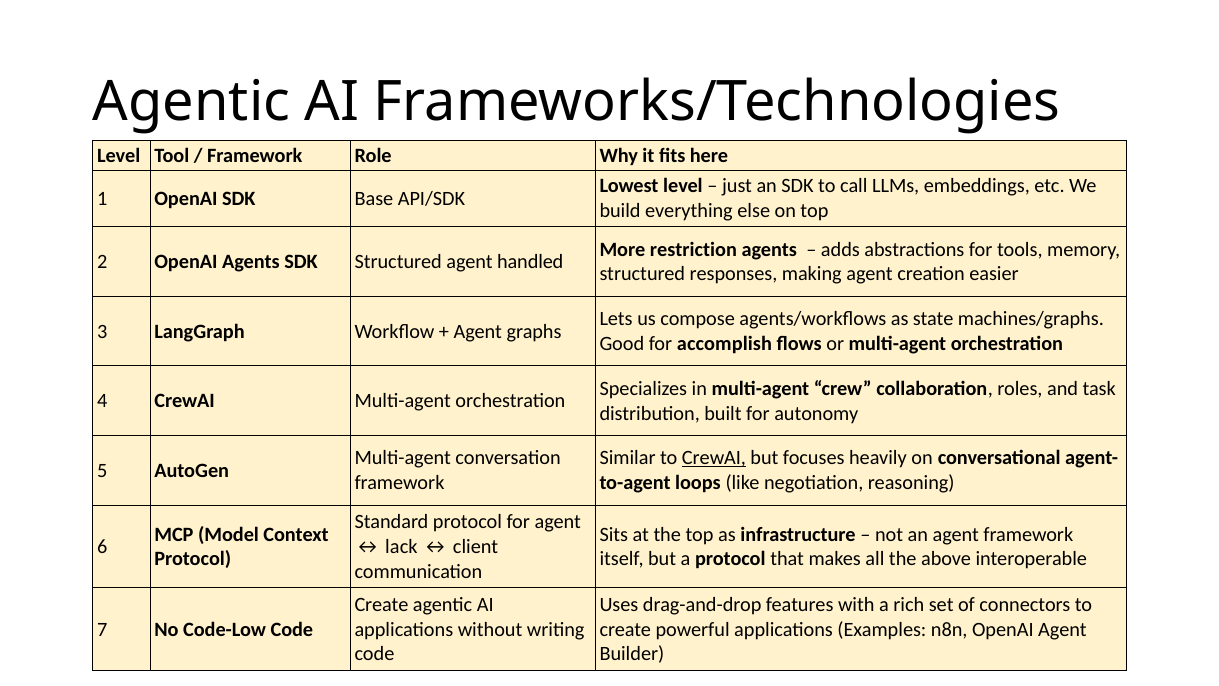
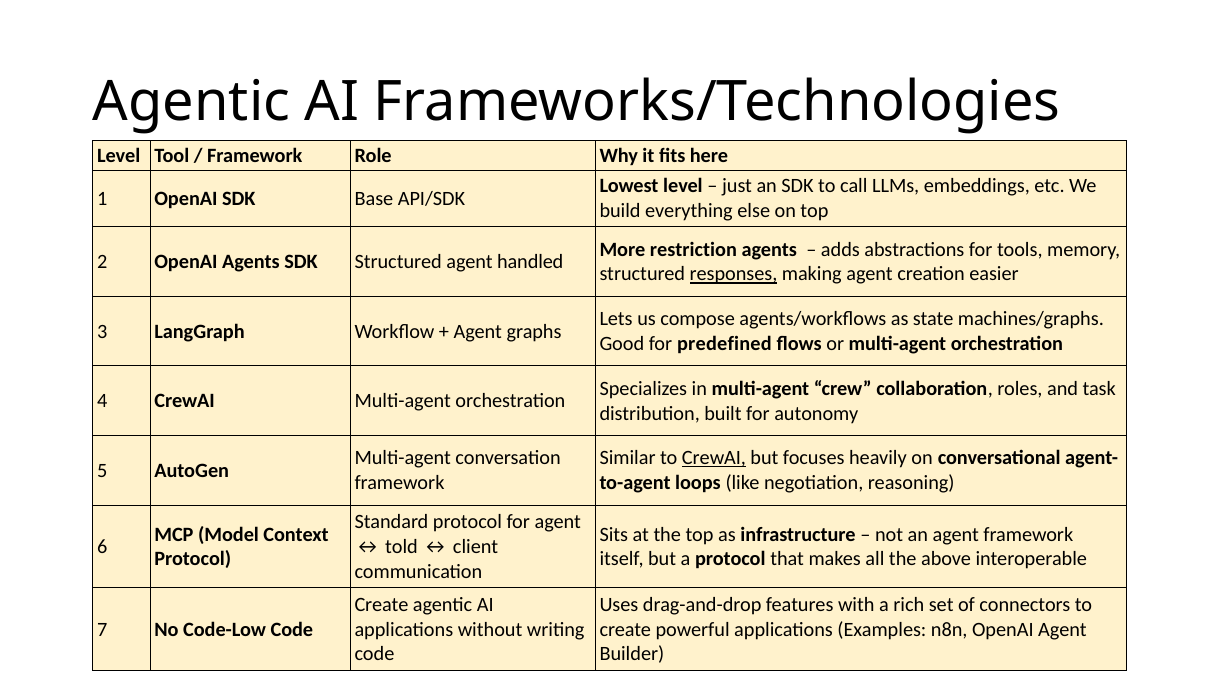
responses underline: none -> present (733, 274)
accomplish: accomplish -> predefined (724, 344)
lack: lack -> told (402, 546)
